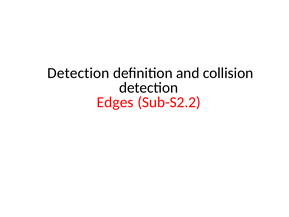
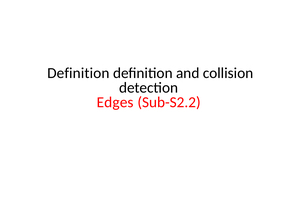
Detection: Detection -> Definition (78, 73)
